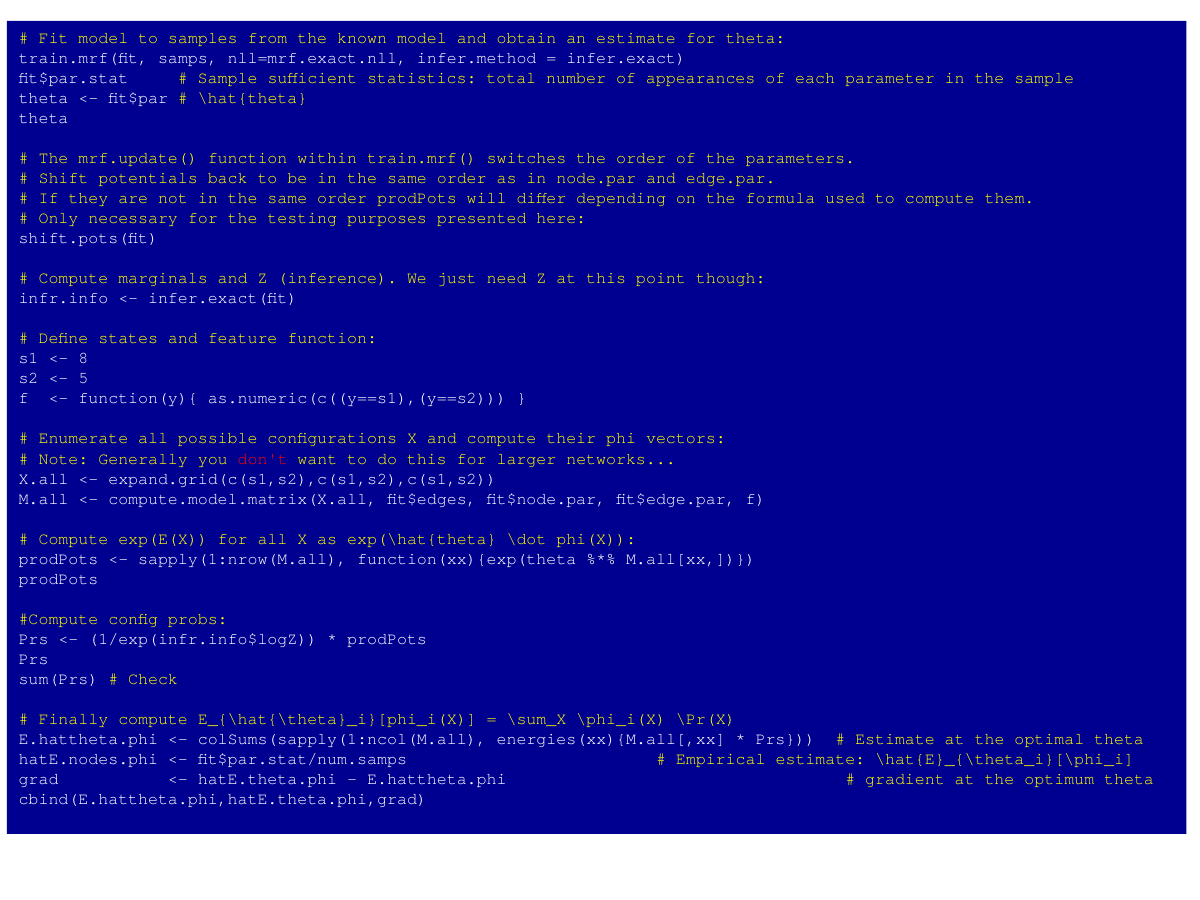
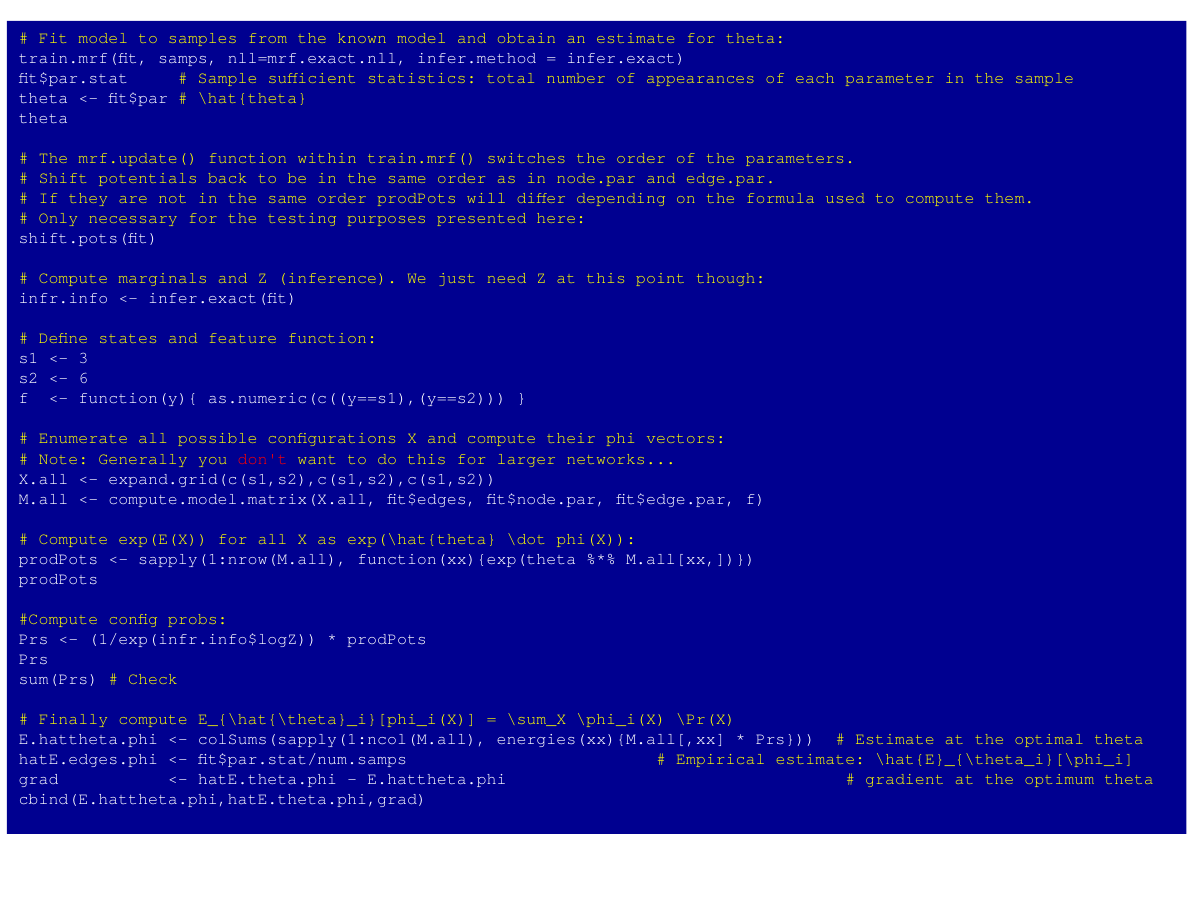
8: 8 -> 3 (83, 358)
5: 5 -> 6 (83, 378)
hatE.nodes.phi: hatE.nodes.phi -> hatE.edges.phi (88, 759)
